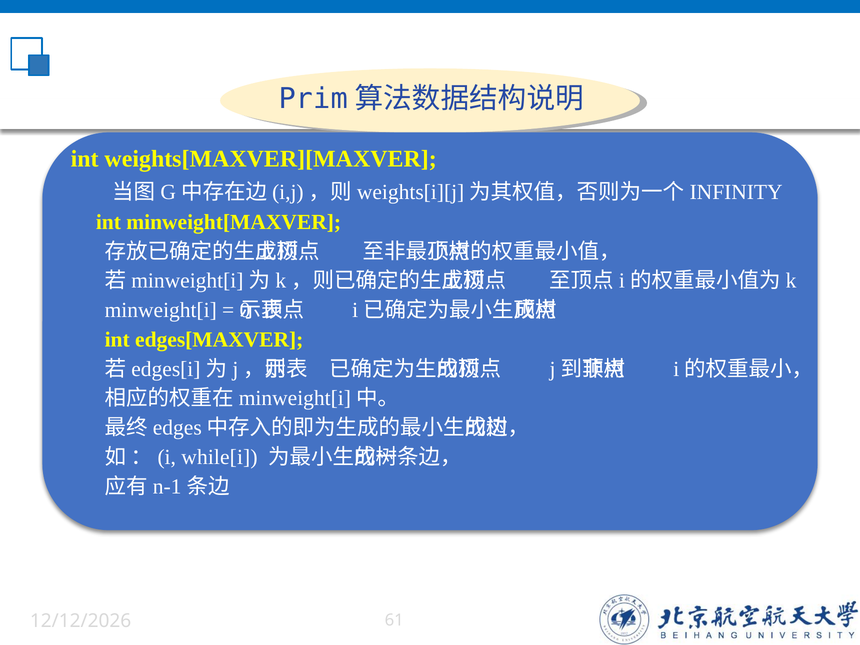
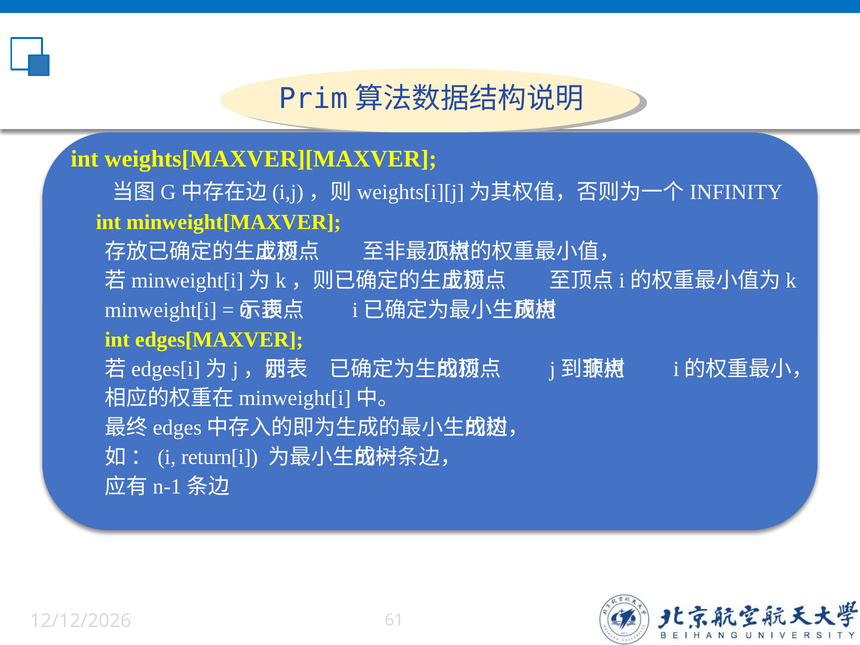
while[i: while[i -> return[i (220, 457)
